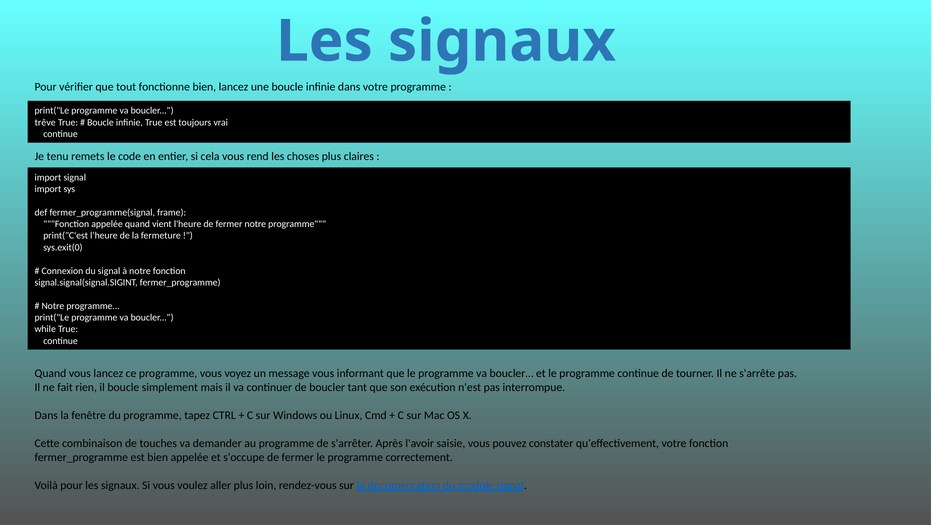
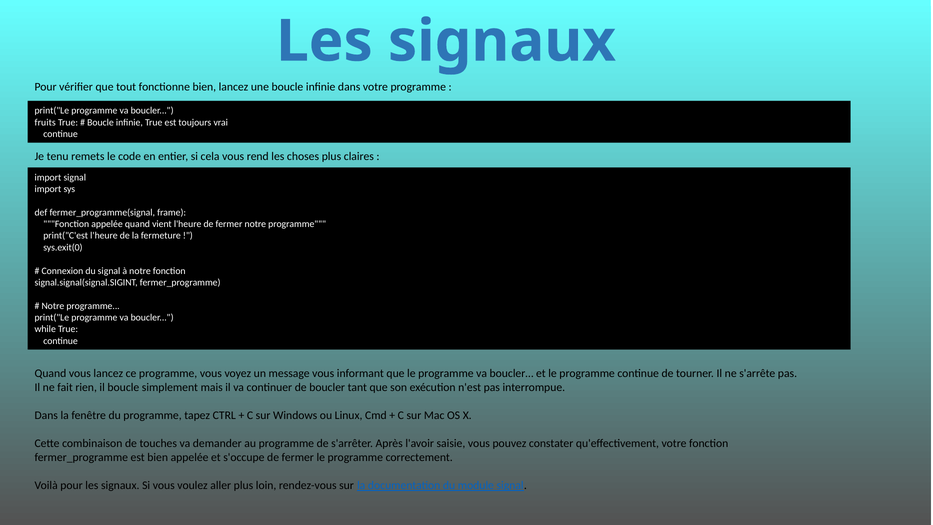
trêve: trêve -> fruits (45, 122)
